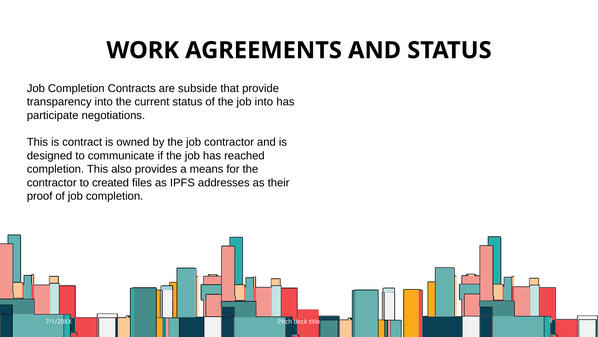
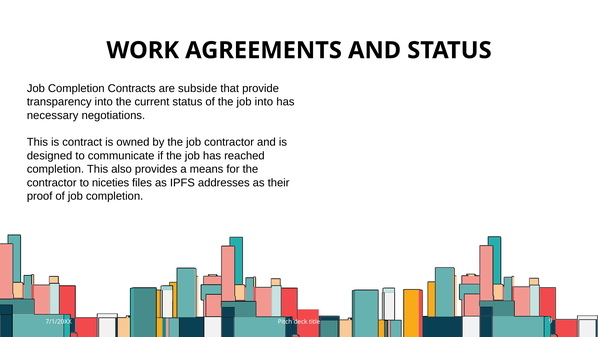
participate: participate -> necessary (53, 115)
created: created -> niceties (111, 182)
